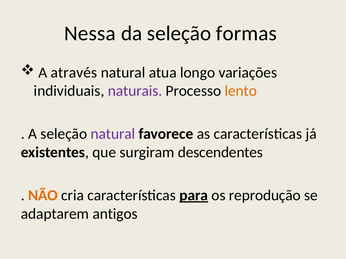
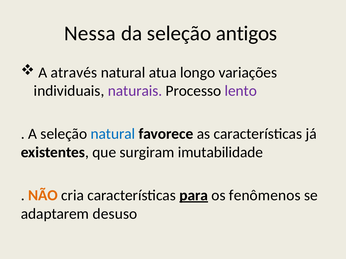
formas: formas -> antigos (247, 33)
lento colour: orange -> purple (241, 91)
natural colour: purple -> blue (113, 134)
descendentes: descendentes -> imutabilidade (220, 153)
reprodução: reprodução -> fenômenos (265, 196)
antigos: antigos -> desuso (115, 214)
